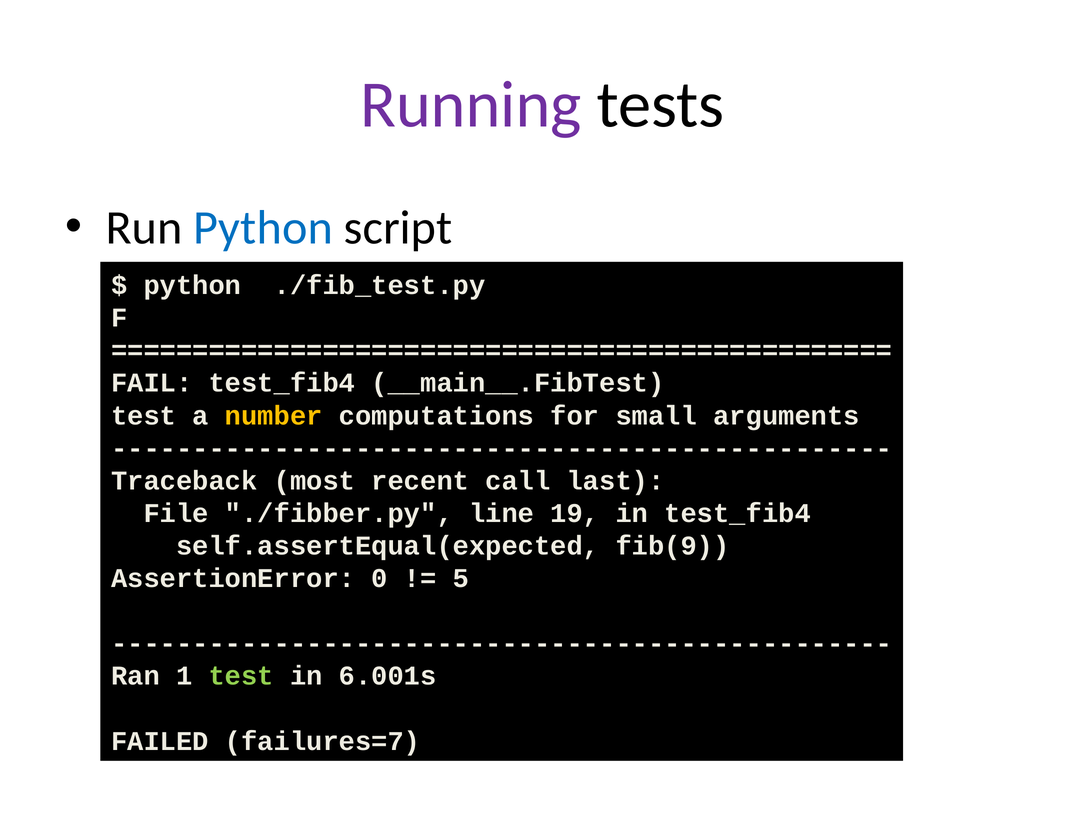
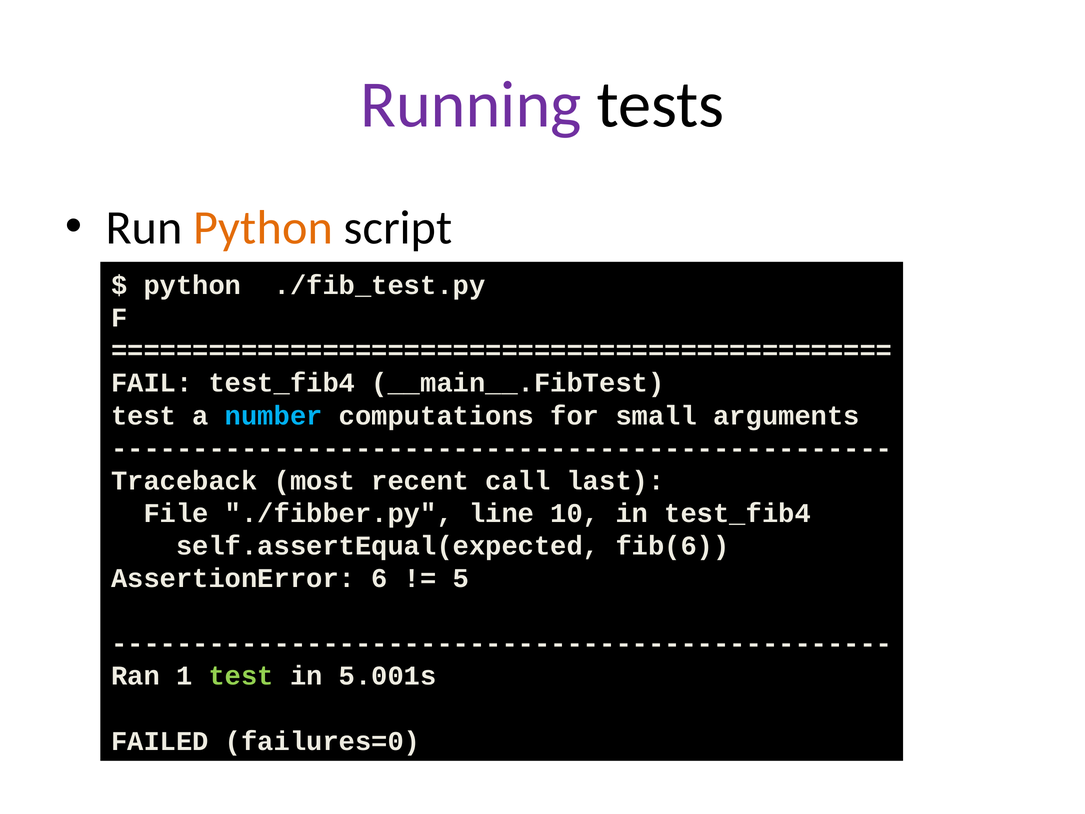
Python colour: blue -> orange (263, 228)
number colour: yellow -> light blue (274, 415)
19: 19 -> 10 (575, 513)
fib(9: fib(9 -> fib(6 (673, 546)
0: 0 -> 6 (380, 578)
6.001s: 6.001s -> 5.001s (388, 676)
failures=7: failures=7 -> failures=0 (323, 741)
